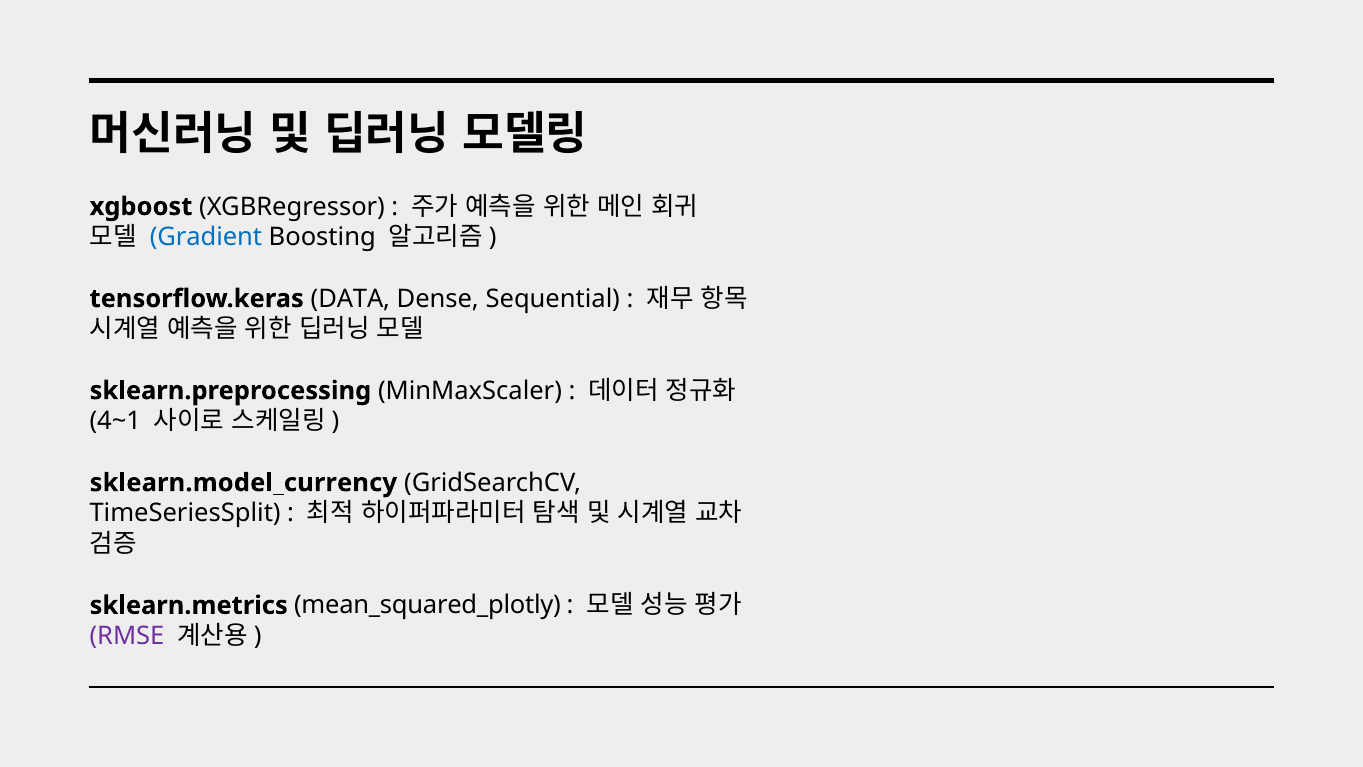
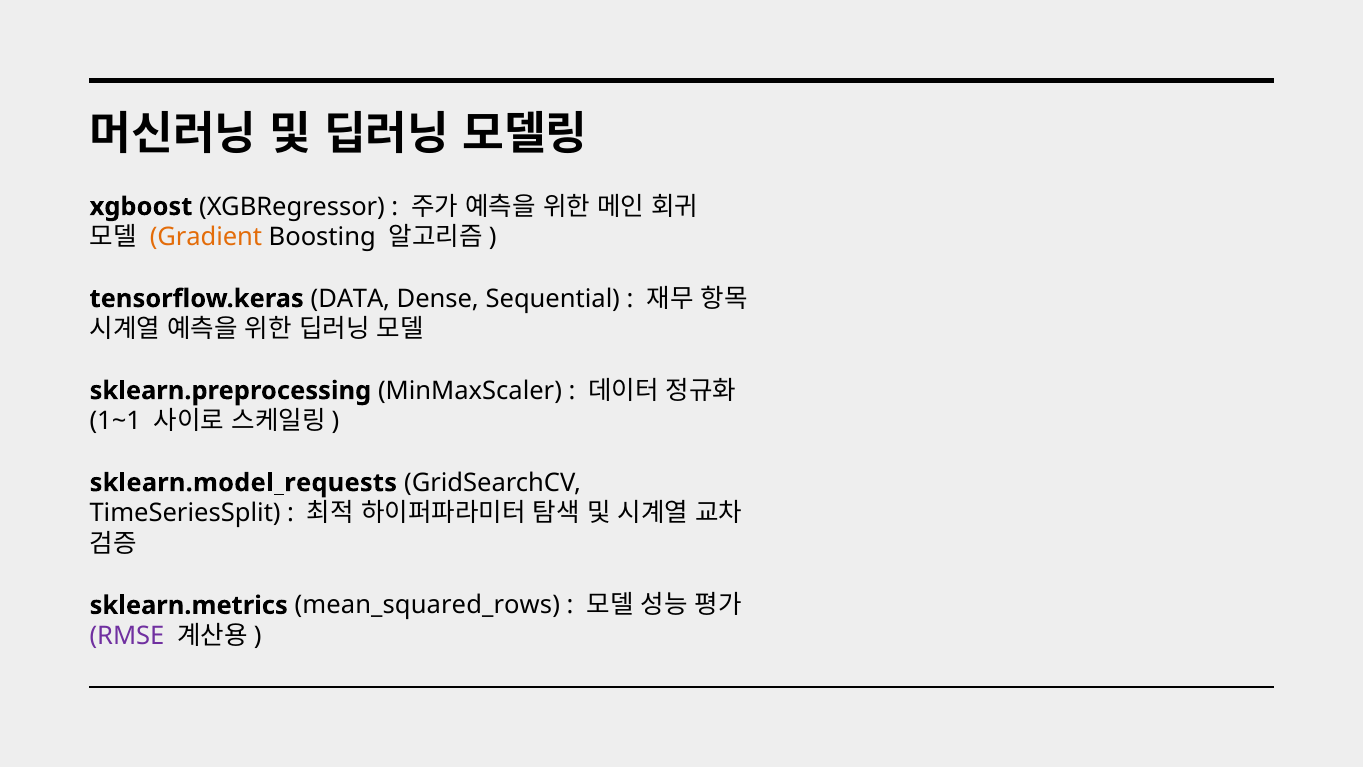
Gradient colour: blue -> orange (206, 237)
4~1: 4~1 -> 1~1 (115, 421)
sklearn.model_currency: sklearn.model_currency -> sklearn.model_requests (243, 483)
mean_squared_plotly: mean_squared_plotly -> mean_squared_rows (427, 605)
